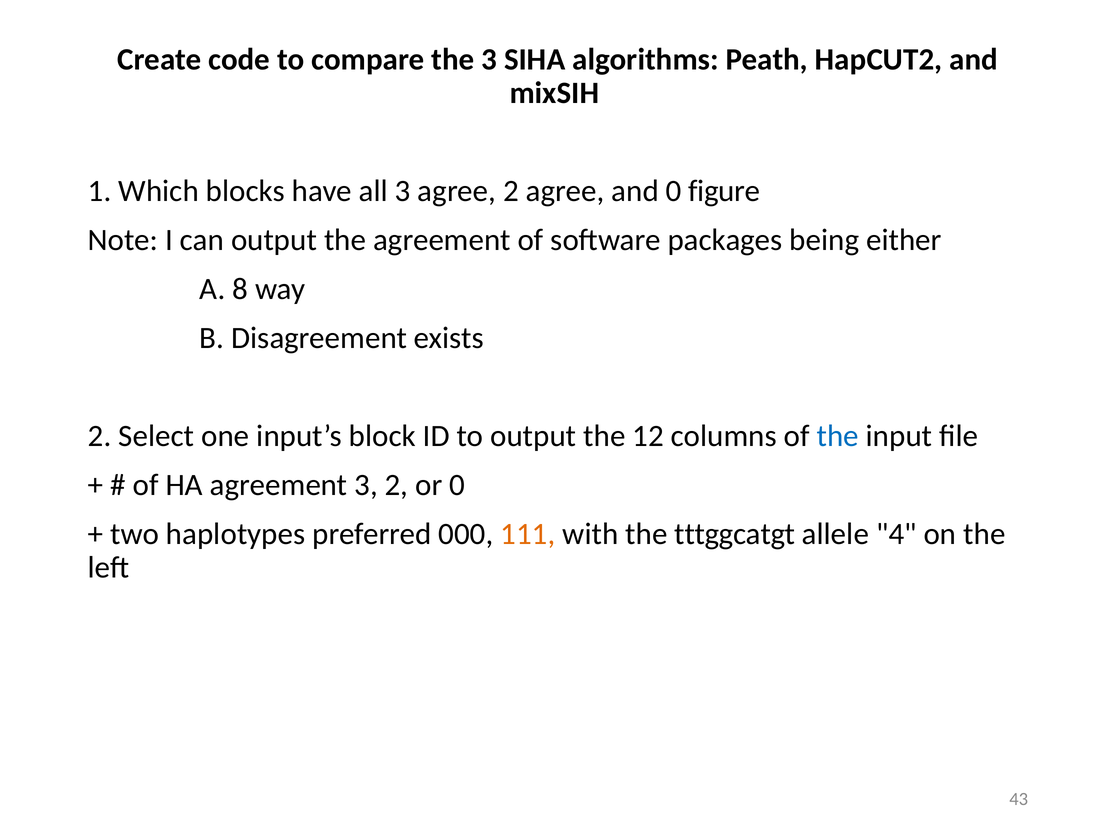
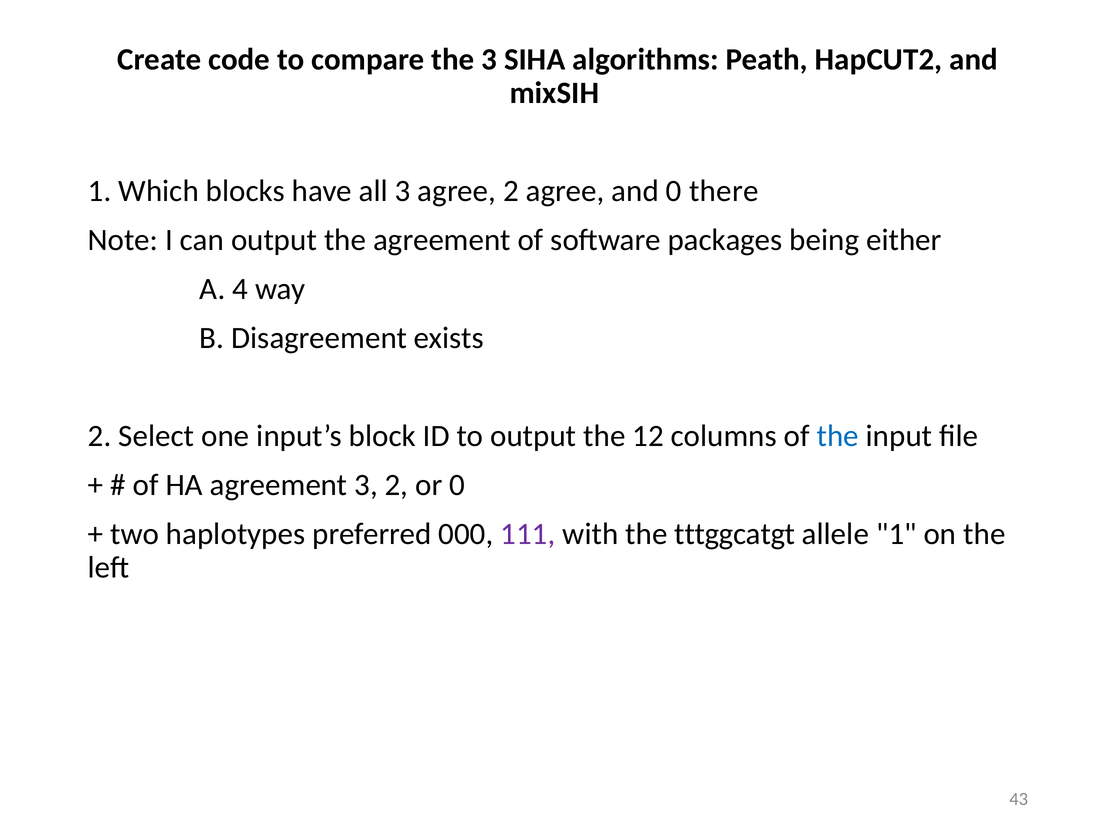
figure: figure -> there (724, 191)
8: 8 -> 4 (240, 289)
111 colour: orange -> purple (528, 534)
allele 4: 4 -> 1 (896, 534)
